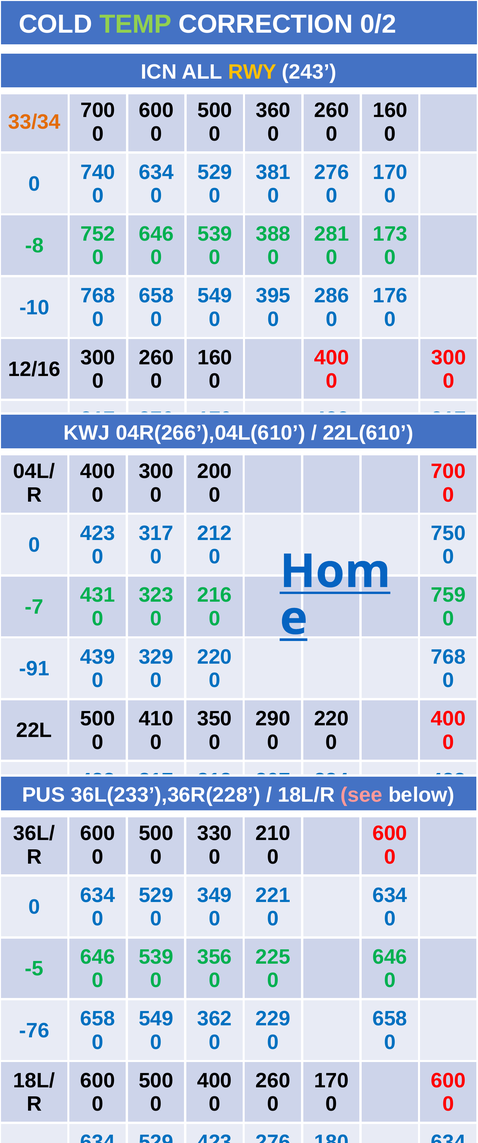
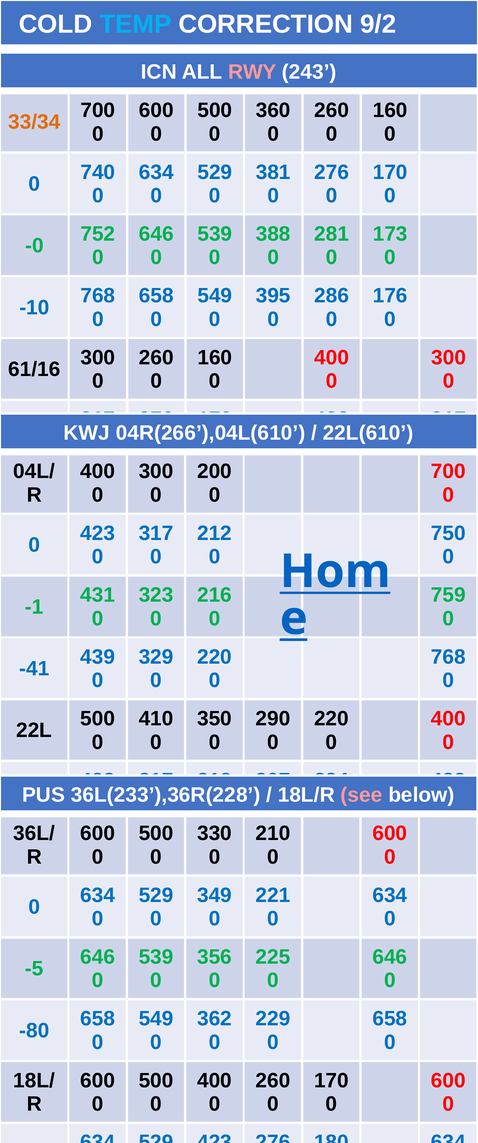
TEMP colour: light green -> light blue (136, 24)
0/2: 0/2 -> 9/2 (378, 24)
RWY colour: yellow -> pink (252, 72)
-8: -8 -> -0 (34, 246)
12/16: 12/16 -> 61/16 (34, 370)
-7: -7 -> -1 (34, 607)
-91: -91 -> -41 (34, 669)
-76: -76 -> -80 (34, 1031)
